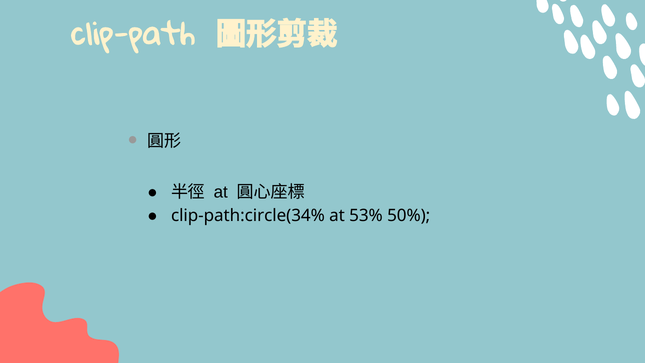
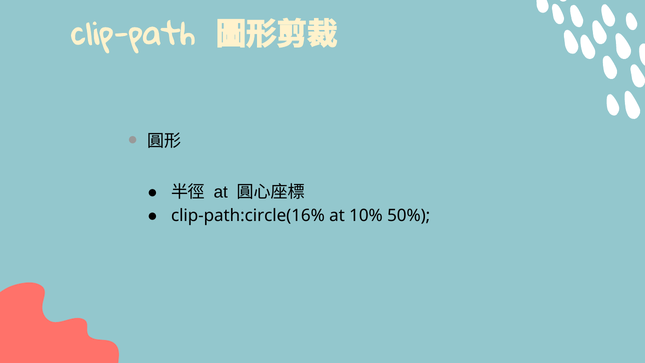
clip-path:circle(34%: clip-path:circle(34% -> clip-path:circle(16% (248, 215)
53%: 53% -> 10% (366, 215)
